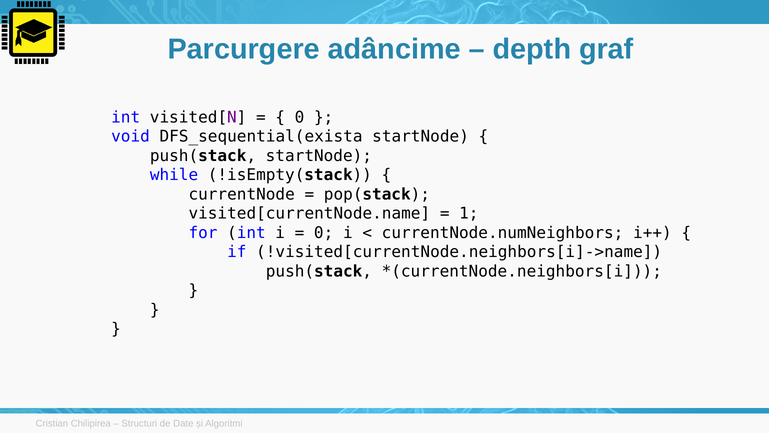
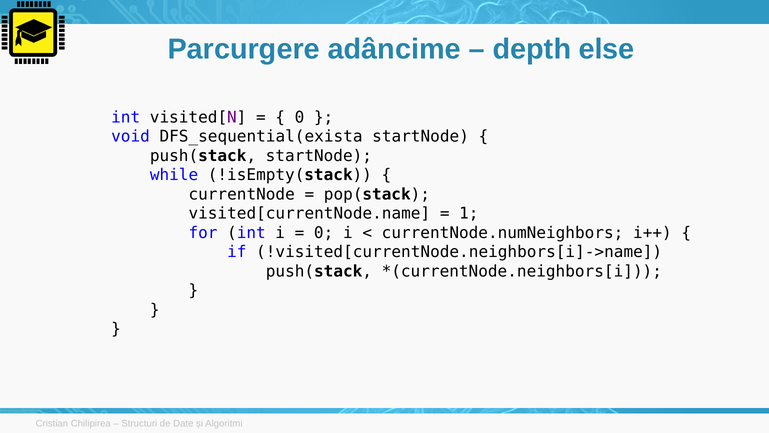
graf: graf -> else (606, 49)
